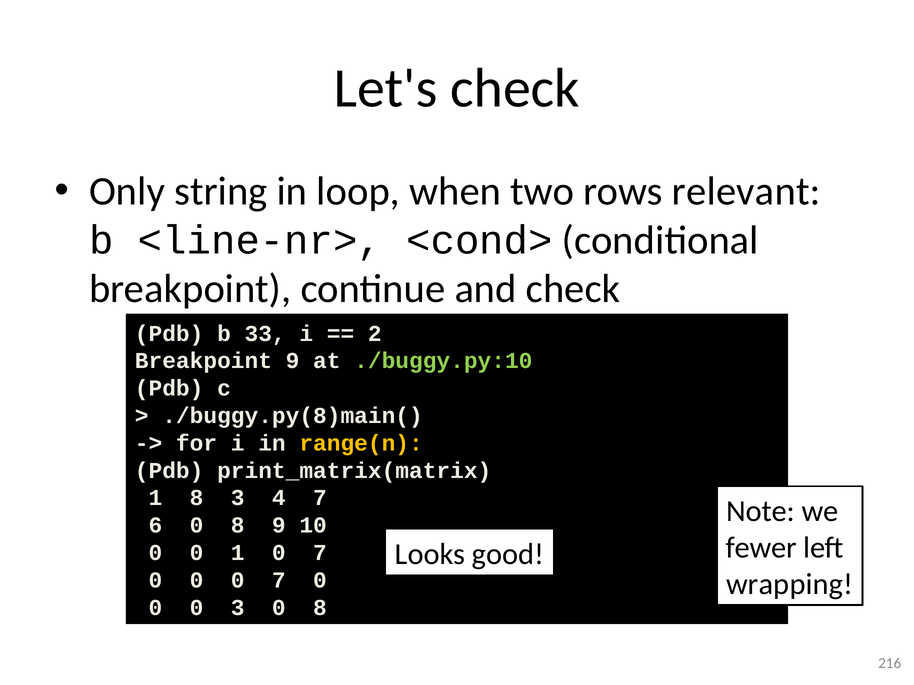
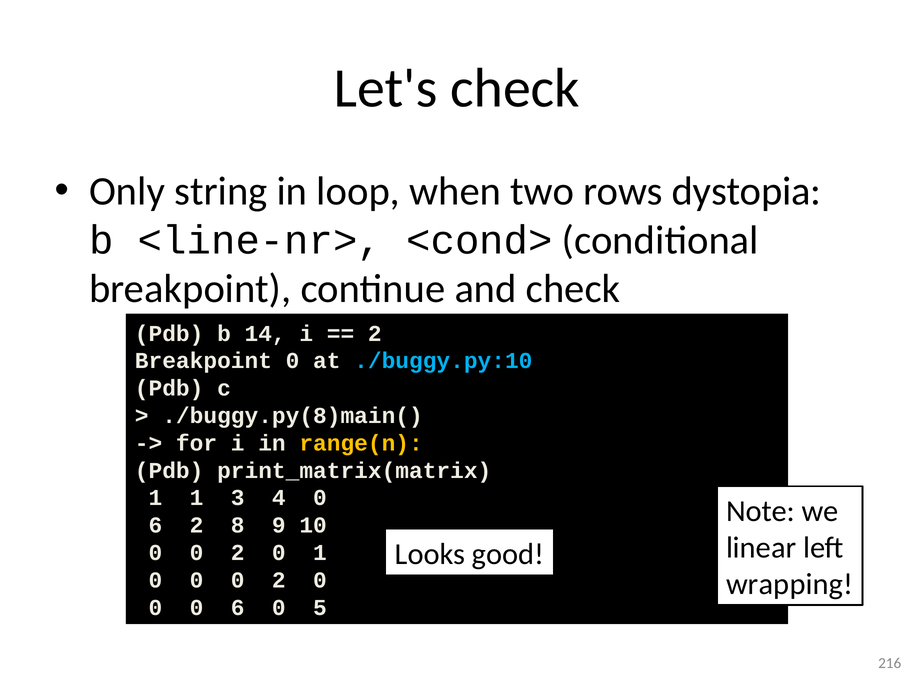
relevant: relevant -> dystopia (747, 192)
33: 33 -> 14 (265, 334)
Breakpoint 9: 9 -> 0 (293, 361)
./buggy.py:10 colour: light green -> light blue (443, 361)
1 8: 8 -> 1 (197, 498)
4 7: 7 -> 0 (320, 498)
6 0: 0 -> 2 (197, 526)
fewer: fewer -> linear (761, 548)
1: 1 -> 2 (238, 553)
7: 7 -> 1 (320, 553)
0 0 0 7: 7 -> 2 (279, 581)
0 0 3: 3 -> 6 (238, 608)
8: 8 -> 5 (320, 608)
